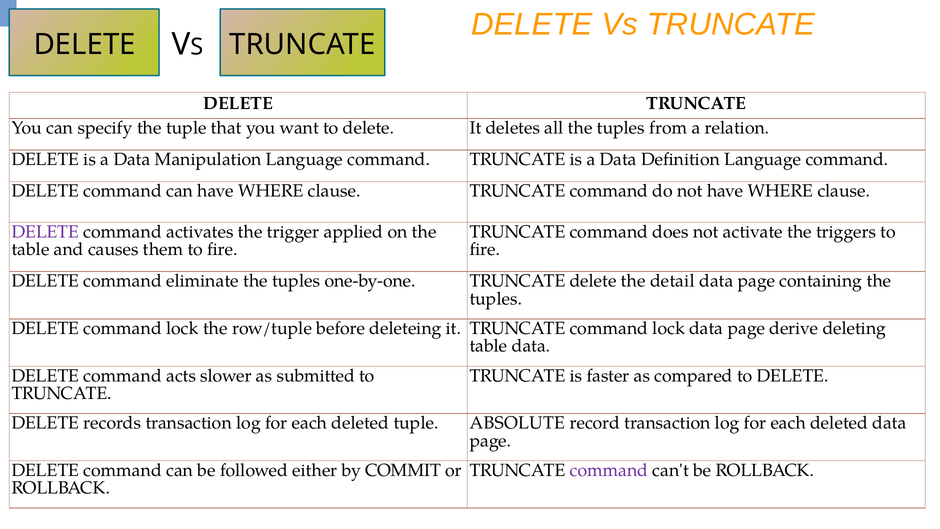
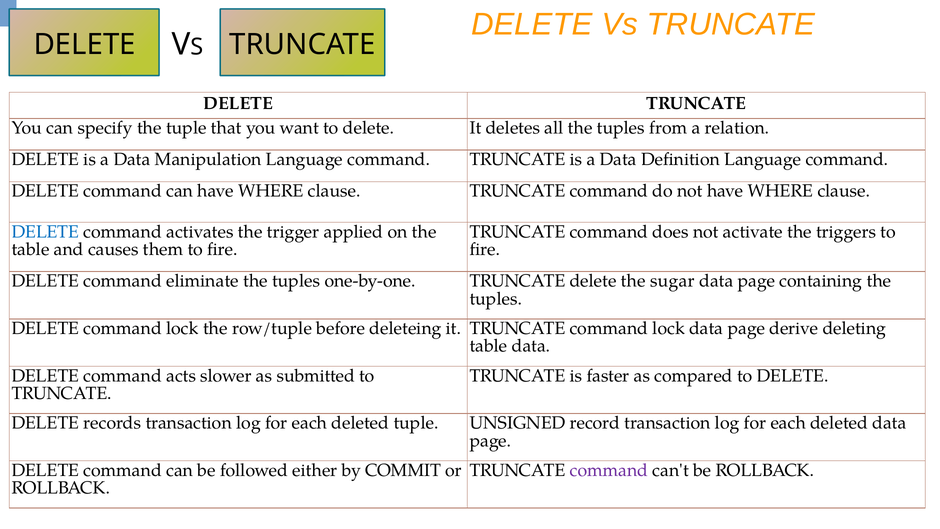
DELETE colour: purple -> blue (45, 232)
detail: detail -> sugar (672, 281)
ABSOLUTE: ABSOLUTE -> UNSIGNED (518, 423)
